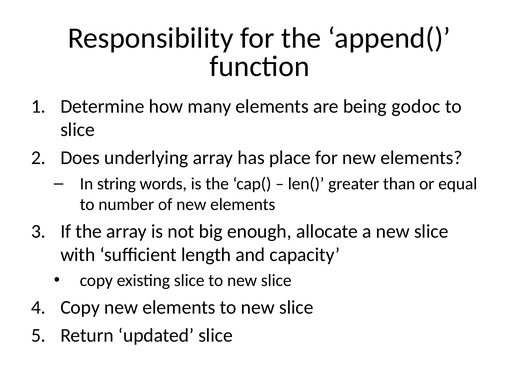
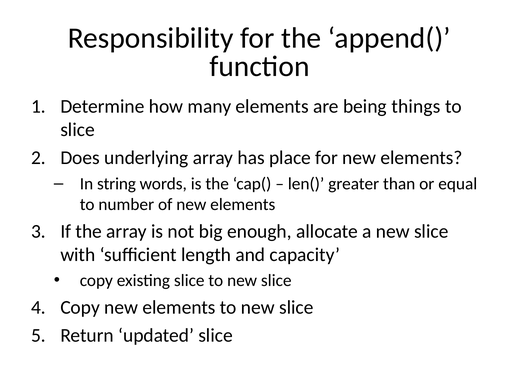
godoc: godoc -> things (416, 106)
